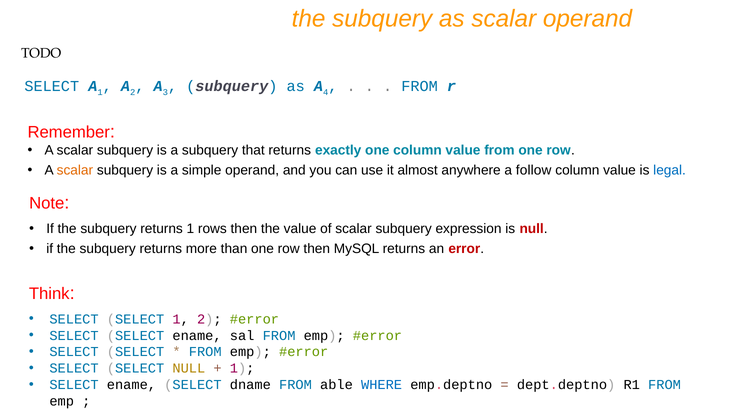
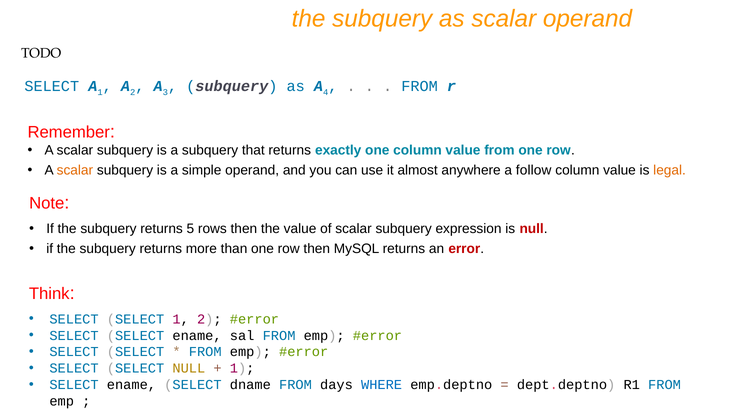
legal colour: blue -> orange (670, 170)
returns 1: 1 -> 5 (190, 229)
able: able -> days (336, 385)
